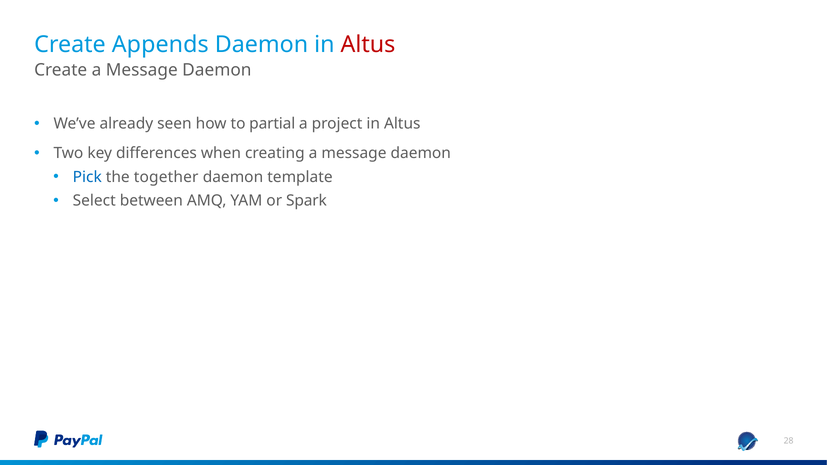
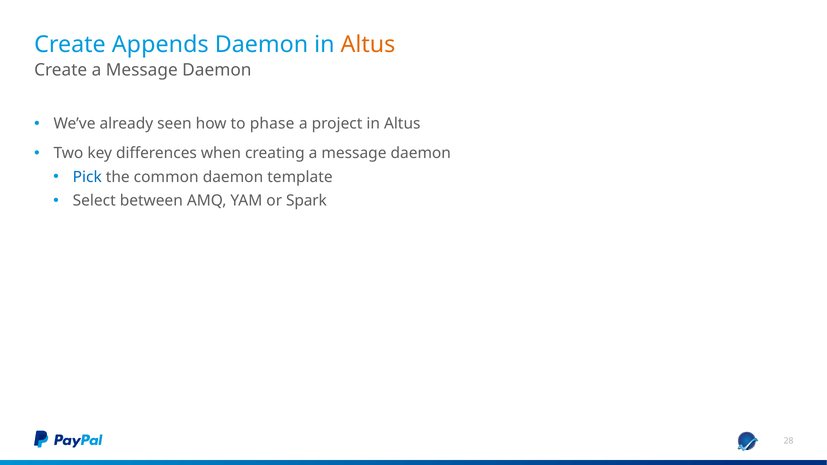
Altus colour: red -> orange (368, 44)
partial: partial -> phase (272, 124)
together: together -> common (166, 177)
